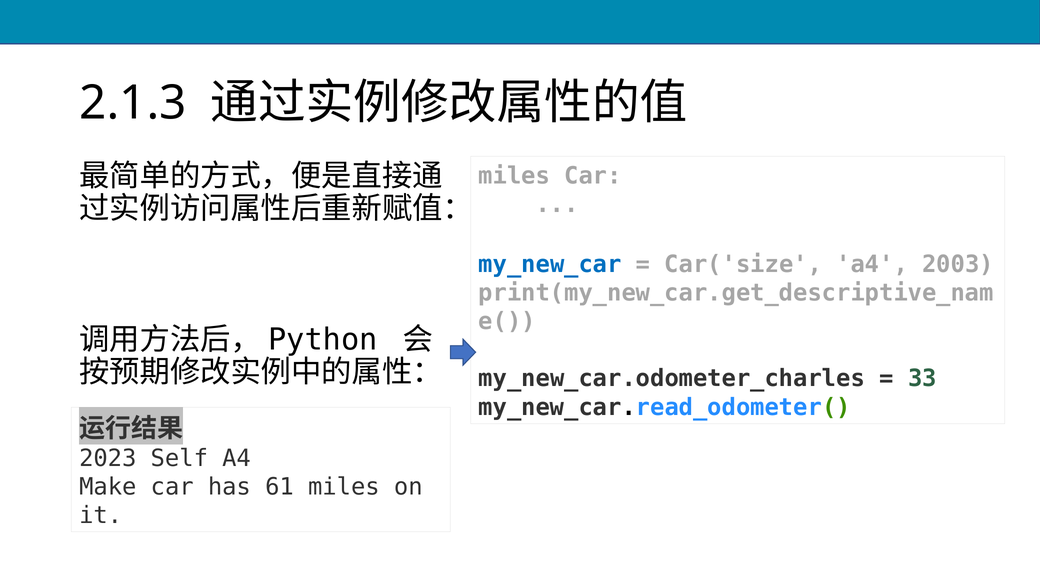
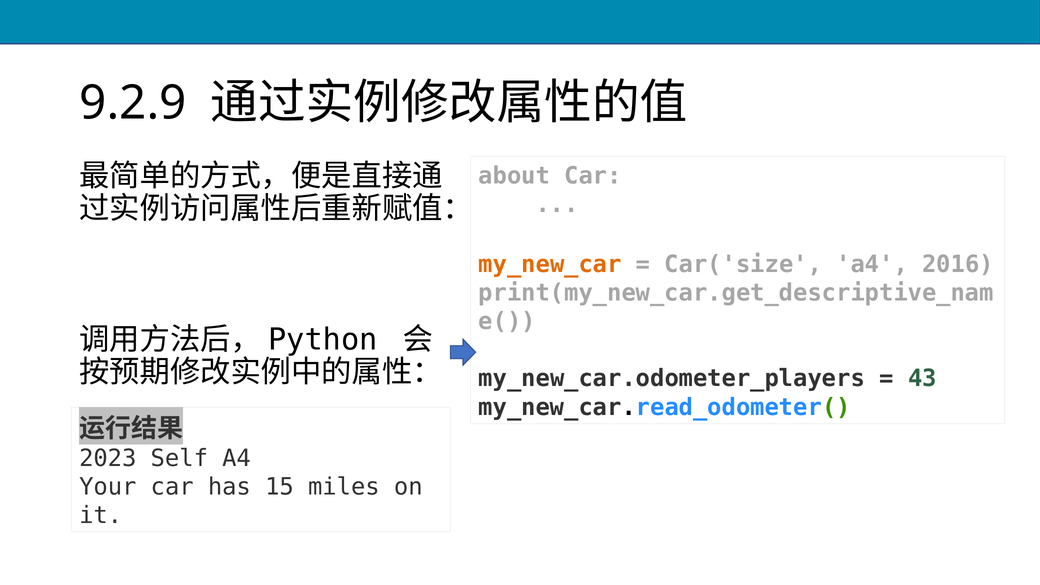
2.1.3: 2.1.3 -> 9.2.9 (133, 103)
miles: miles -> about (514, 176)
my_new_car colour: blue -> orange (550, 264)
2003: 2003 -> 2016 (958, 264)
my_new_car.odometer_charles: my_new_car.odometer_charles -> my_new_car.odometer_players (672, 379)
33: 33 -> 43 (922, 379)
Make: Make -> Your (108, 487)
61: 61 -> 15 (279, 487)
